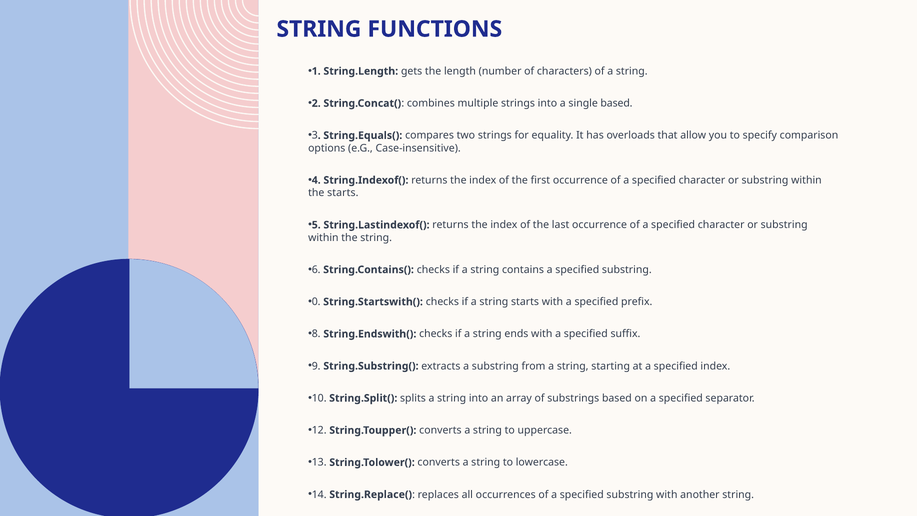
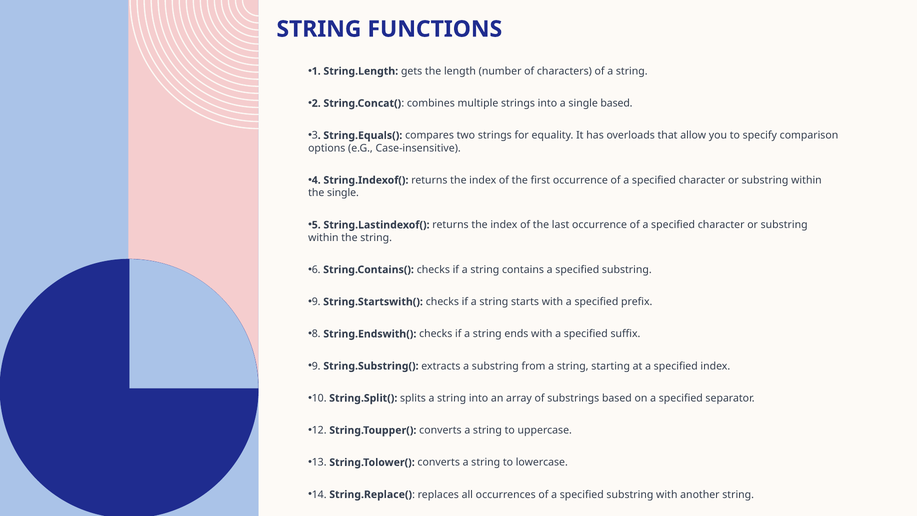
the starts: starts -> single (343, 193)
0: 0 -> 9 (316, 302)
